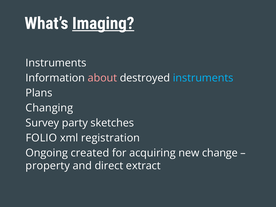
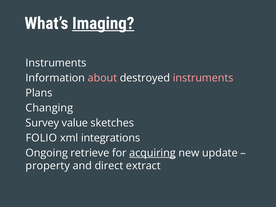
instruments colour: light blue -> pink (203, 78)
party: party -> value (75, 123)
registration: registration -> integrations (111, 138)
created: created -> retrieve (90, 153)
acquiring underline: none -> present (152, 153)
change: change -> update (220, 153)
